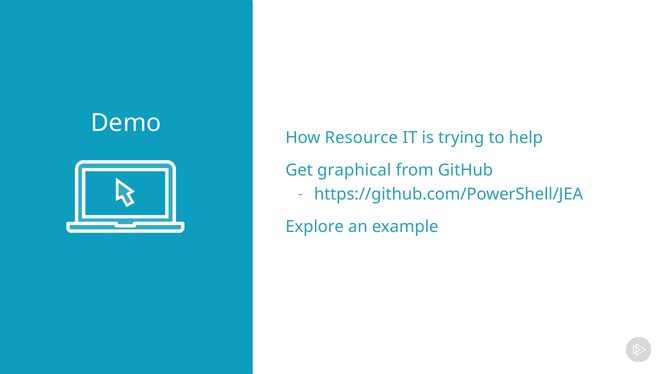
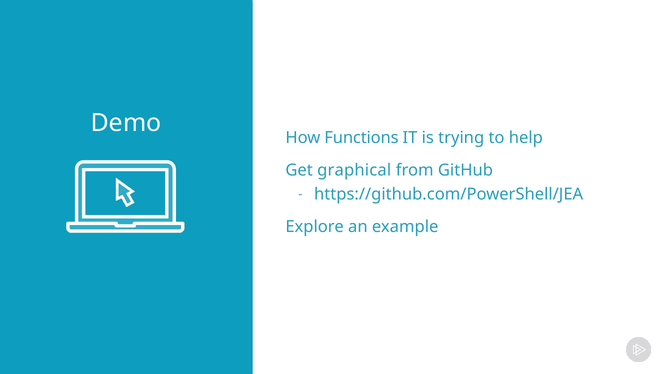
Resource: Resource -> Functions (362, 138)
